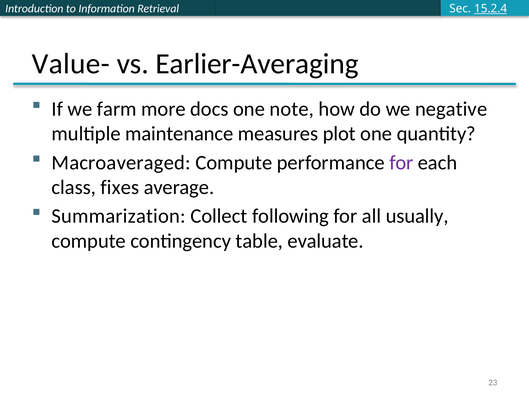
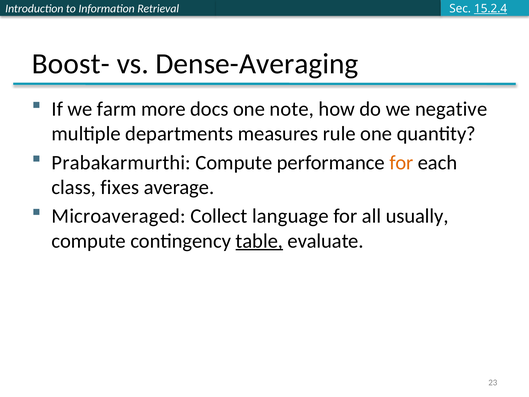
Value-: Value- -> Boost- (71, 64)
Earlier-Averaging: Earlier-Averaging -> Dense-Averaging (257, 64)
maintenance: maintenance -> departments (179, 134)
plot: plot -> rule (339, 134)
Macroaveraged: Macroaveraged -> Prabakarmurthi (121, 163)
for colour: purple -> orange (401, 163)
Summarization: Summarization -> Microaveraged (119, 216)
following: following -> language (290, 216)
table underline: none -> present (259, 241)
